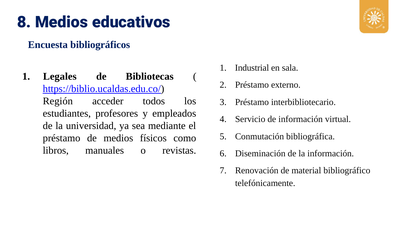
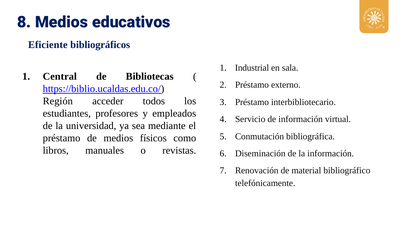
Encuesta: Encuesta -> Eficiente (48, 45)
Legales: Legales -> Central (60, 76)
